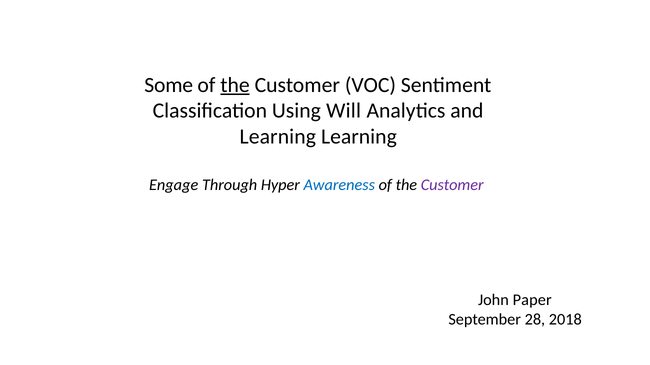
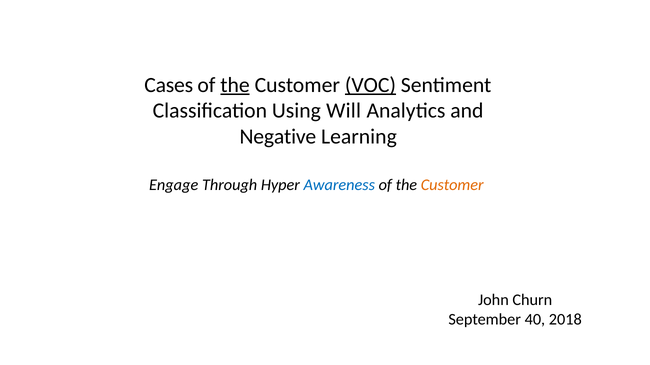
Some: Some -> Cases (169, 85)
VOC underline: none -> present (370, 85)
Learning: Learning -> Negative (278, 137)
Customer colour: purple -> orange (452, 185)
Paper: Paper -> Churn (532, 300)
28: 28 -> 40 (535, 320)
